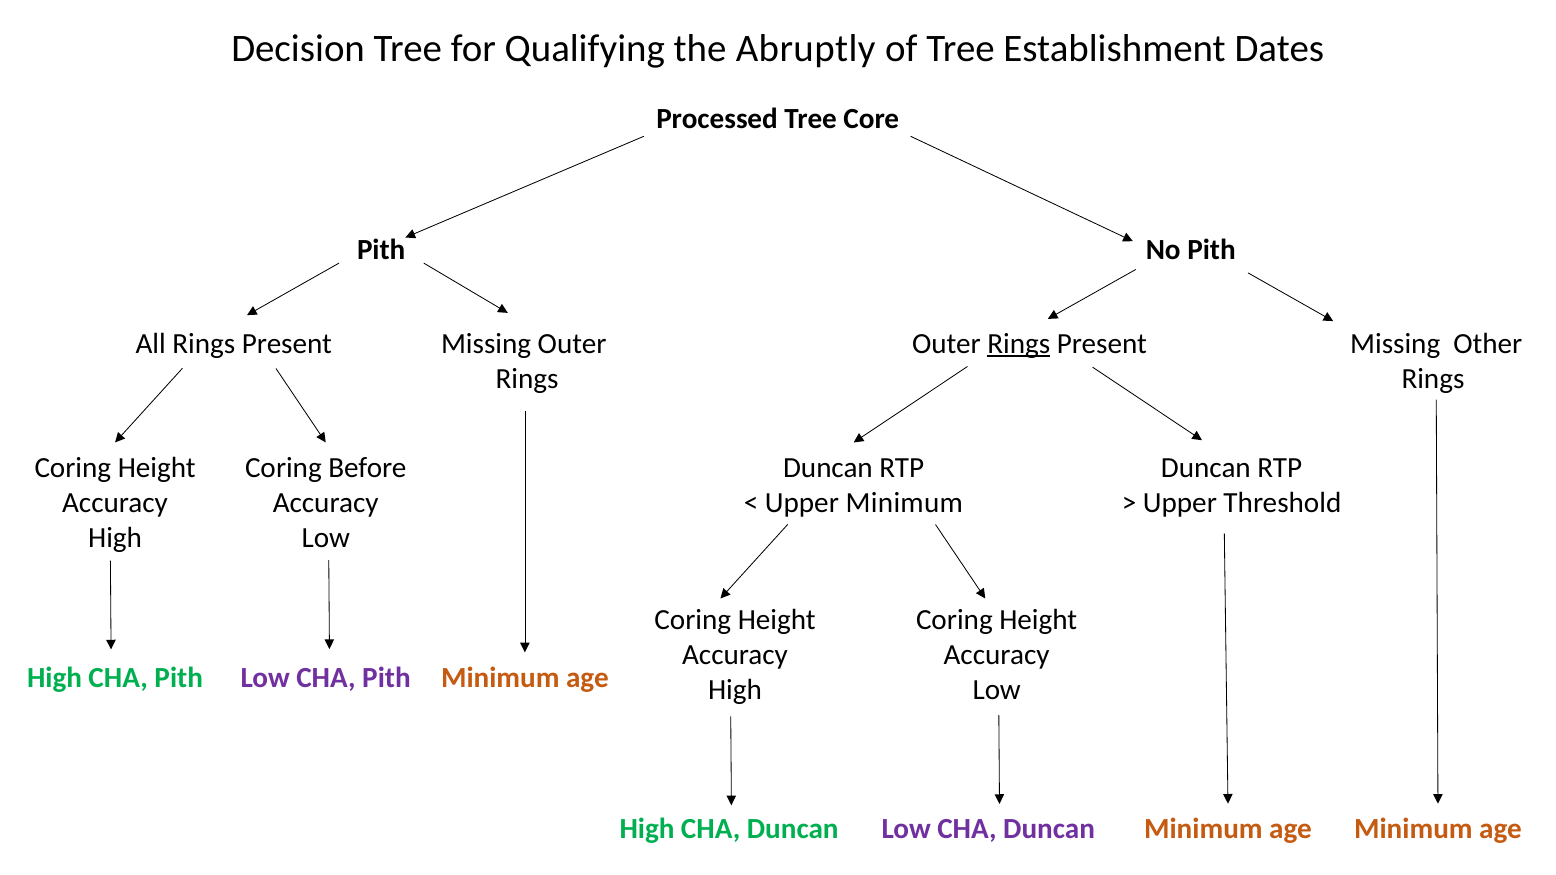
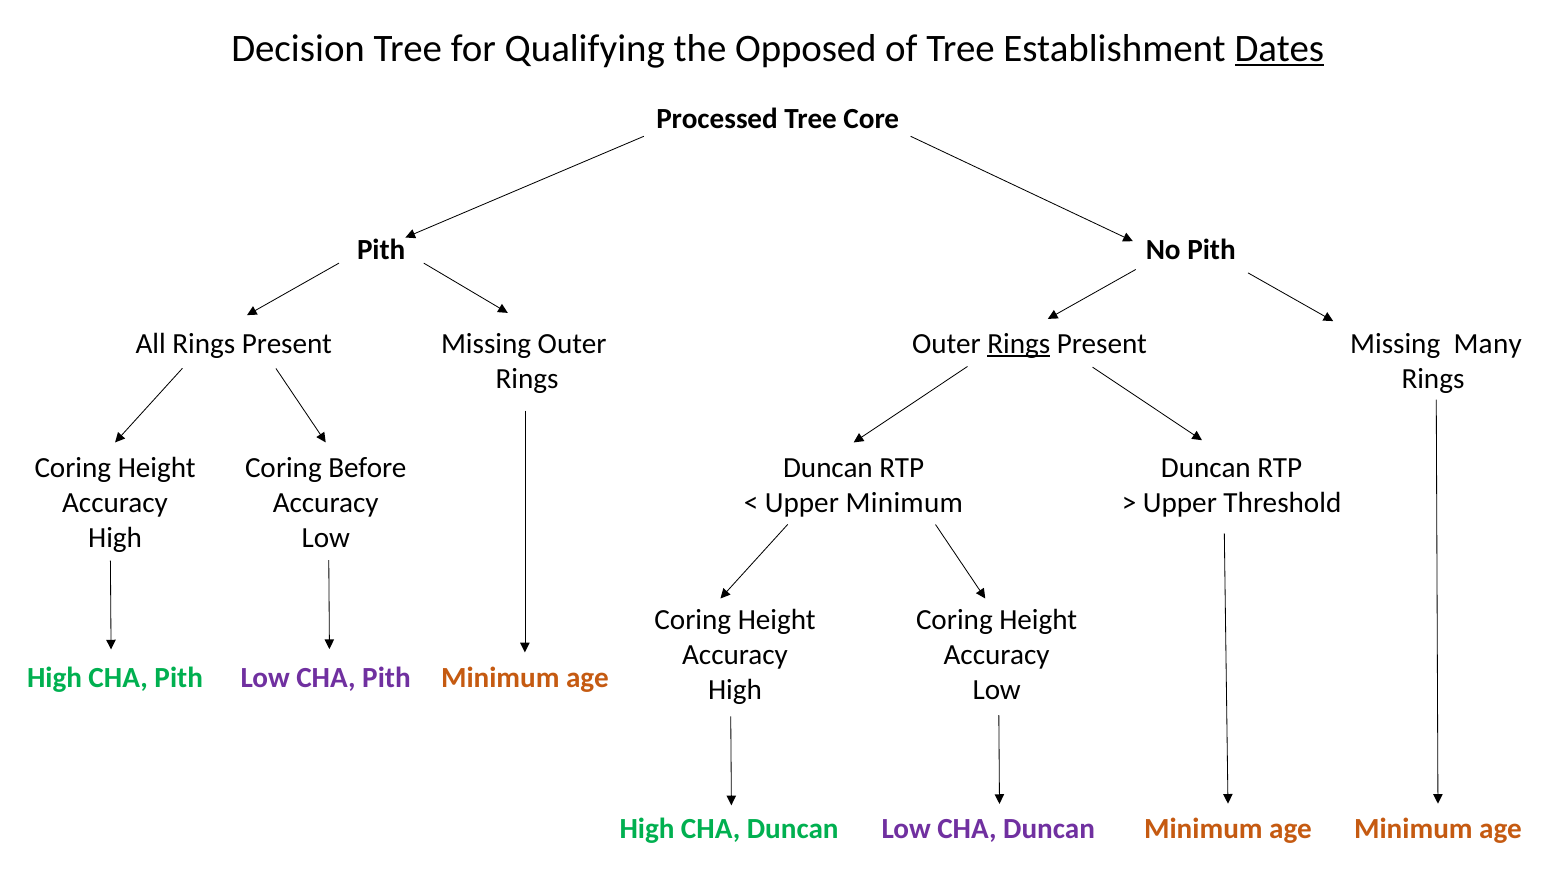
Abruptly: Abruptly -> Opposed (806, 48)
Dates underline: none -> present (1279, 48)
Other: Other -> Many (1488, 344)
